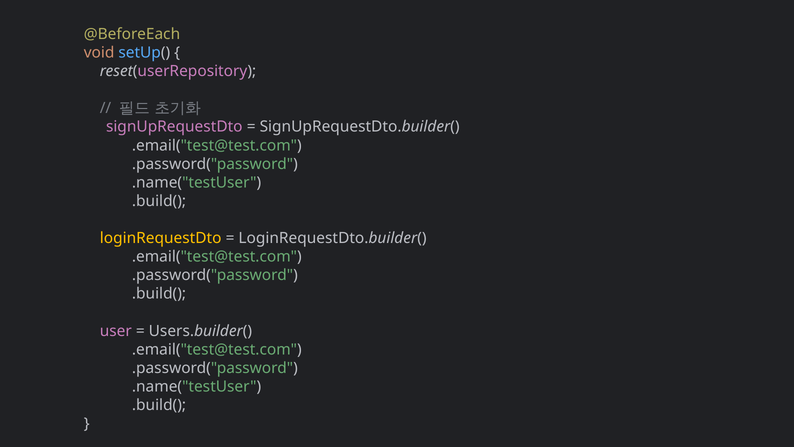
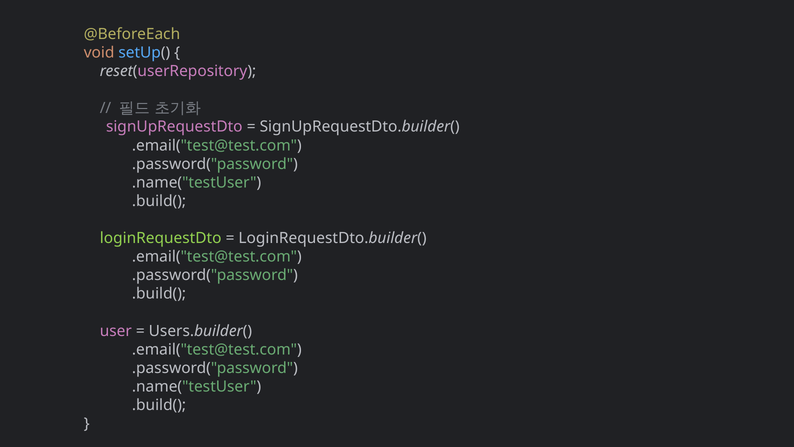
loginRequestDto colour: yellow -> light green (161, 238)
